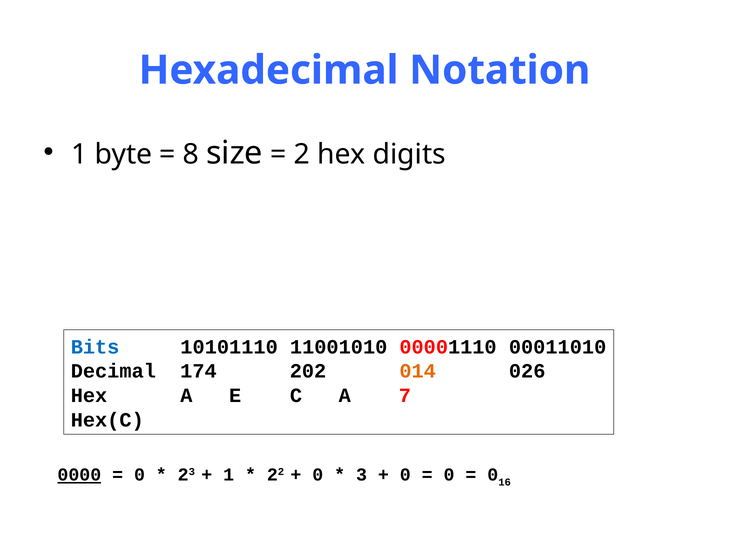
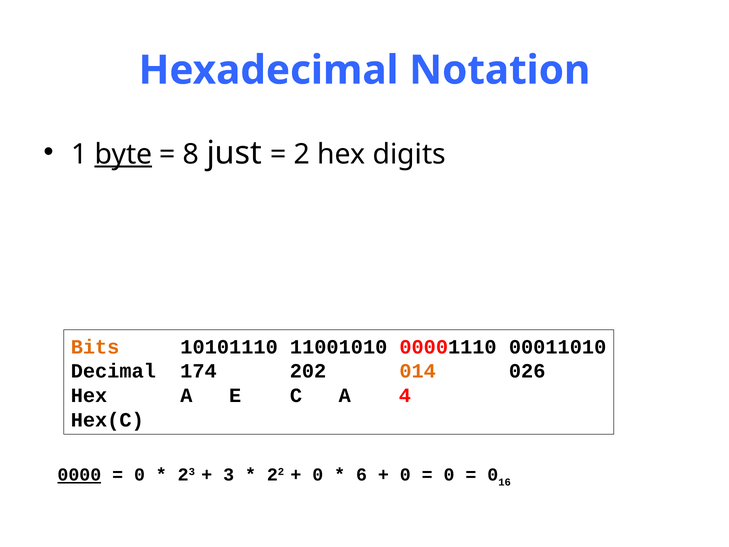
byte underline: none -> present (123, 154)
size: size -> just (234, 153)
Bits colour: blue -> orange (95, 347)
7: 7 -> 4 (405, 395)
1: 1 -> 3 (229, 475)
3: 3 -> 6 (362, 475)
